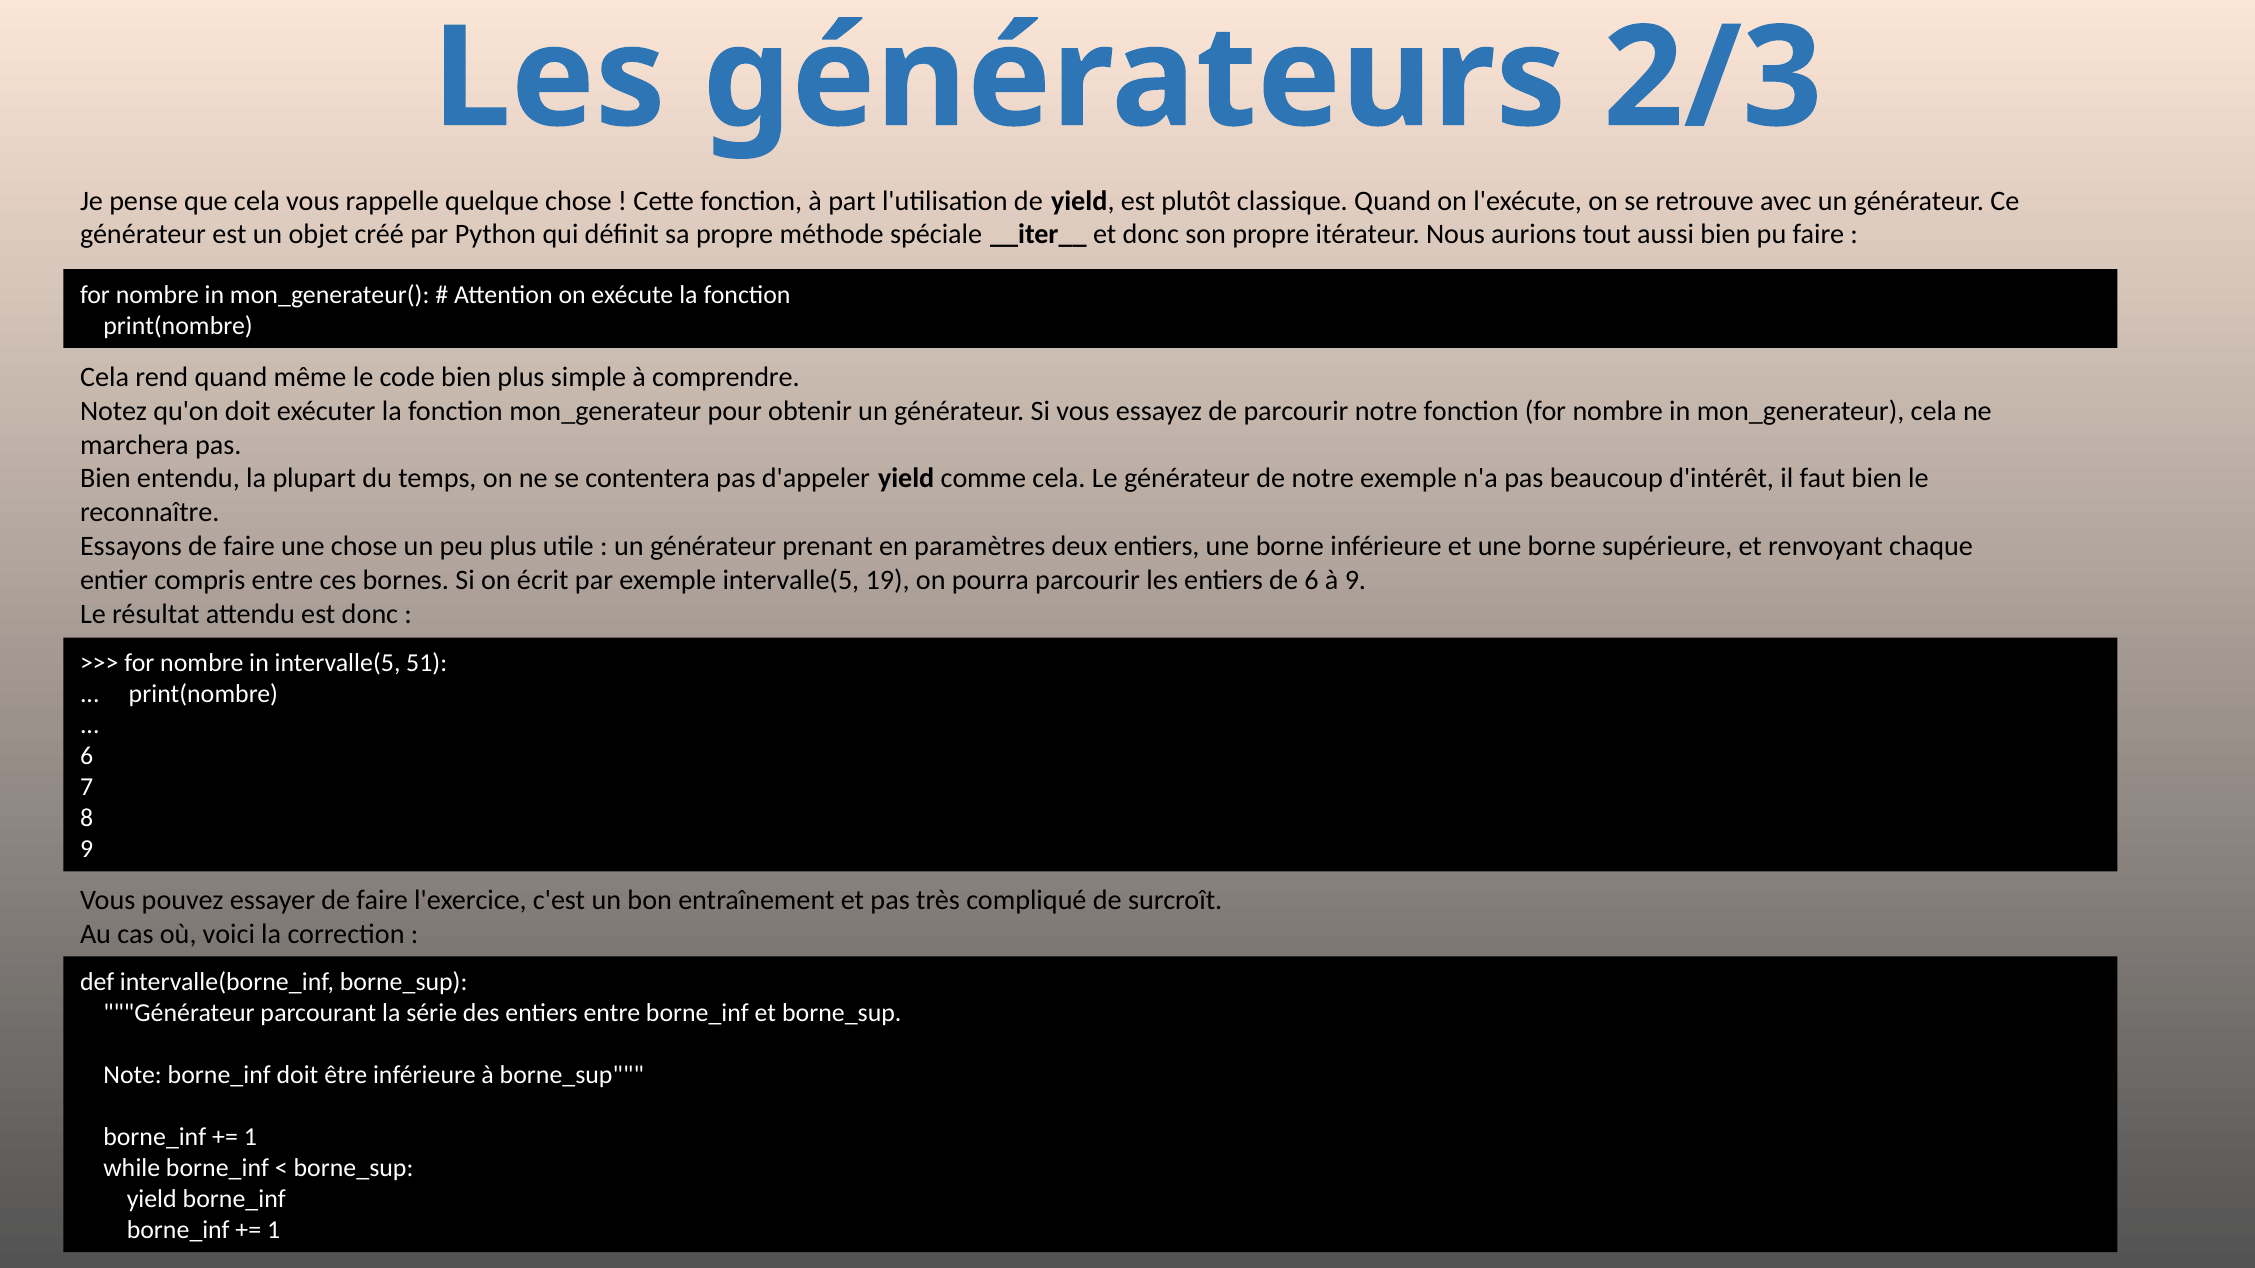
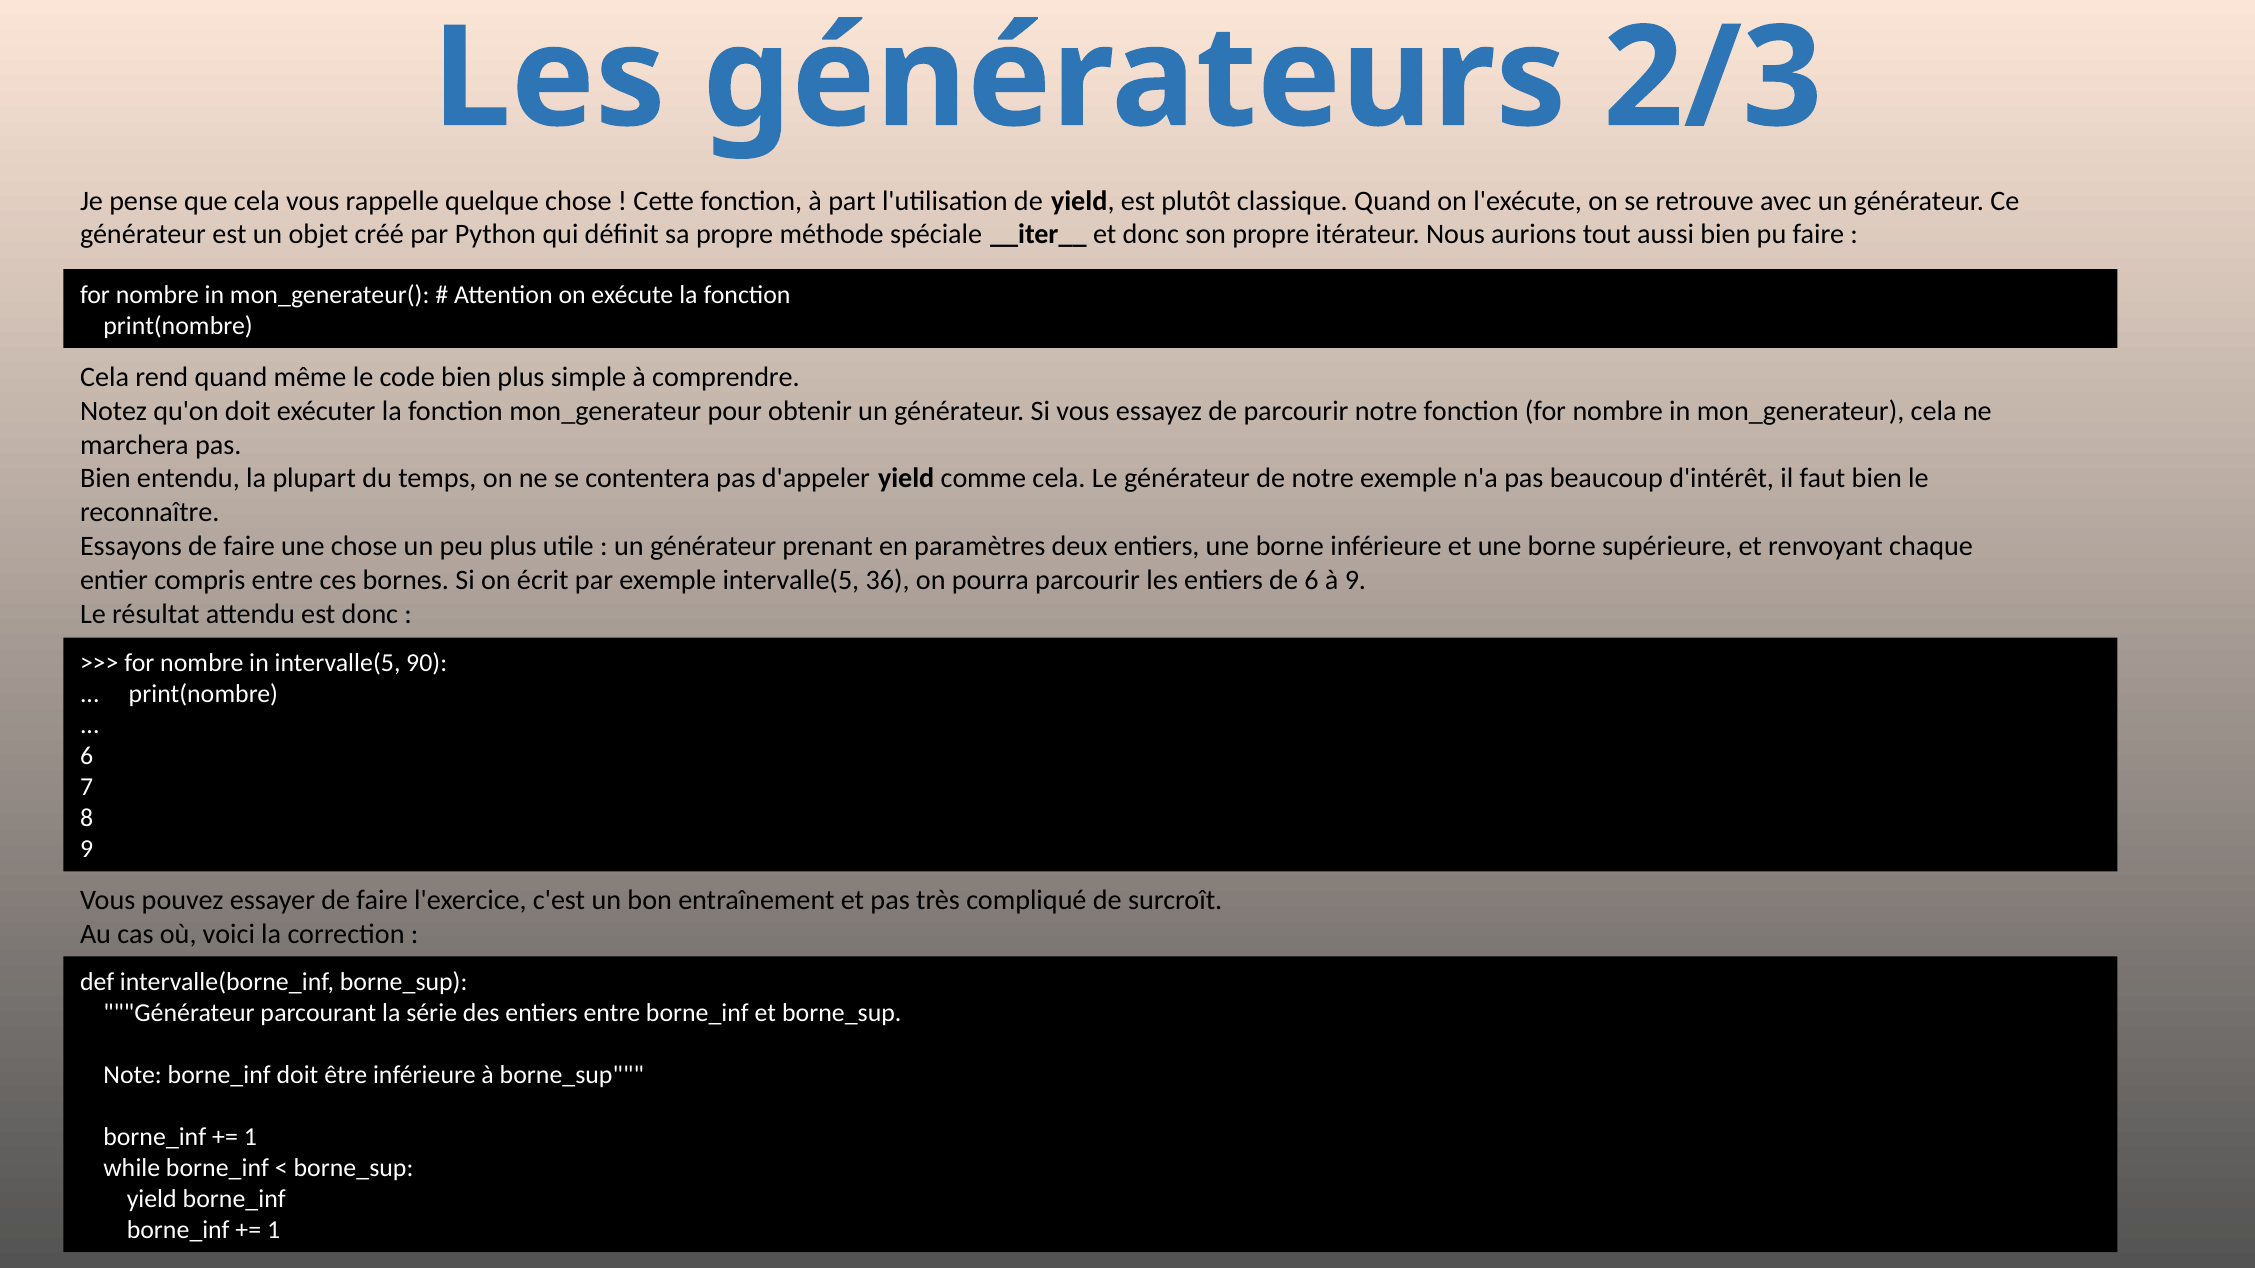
19: 19 -> 36 (888, 580)
51: 51 -> 90 (427, 664)
